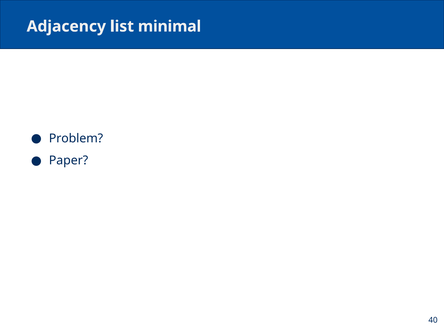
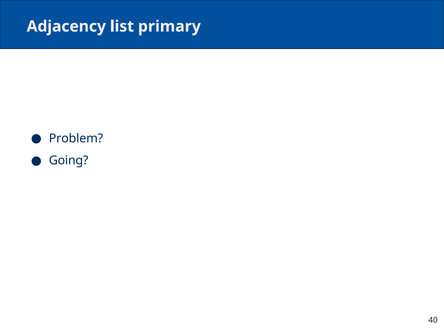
minimal: minimal -> primary (169, 26)
Paper: Paper -> Going (69, 161)
